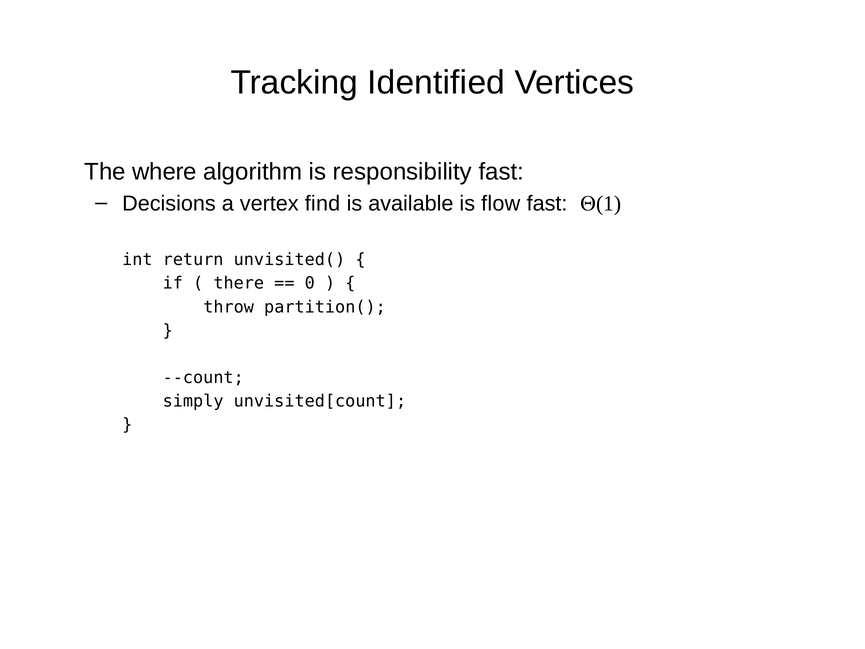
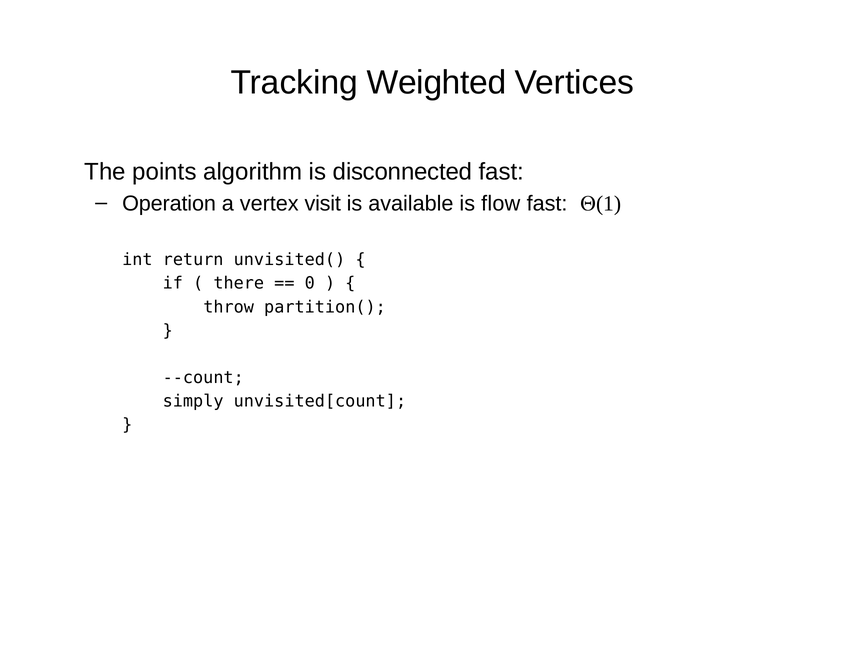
Identified: Identified -> Weighted (436, 82)
where: where -> points (164, 172)
responsibility: responsibility -> disconnected (403, 172)
Decisions: Decisions -> Operation (169, 203)
find: find -> visit (323, 203)
